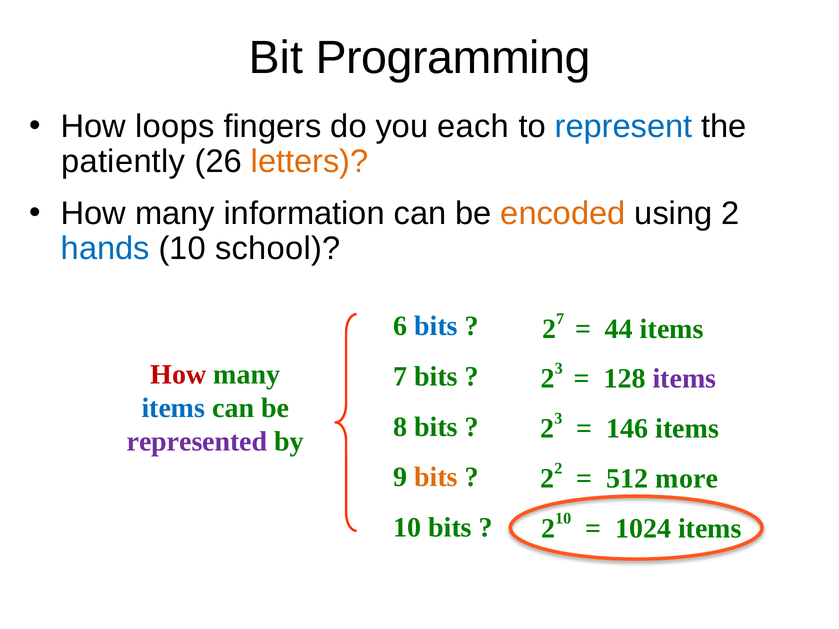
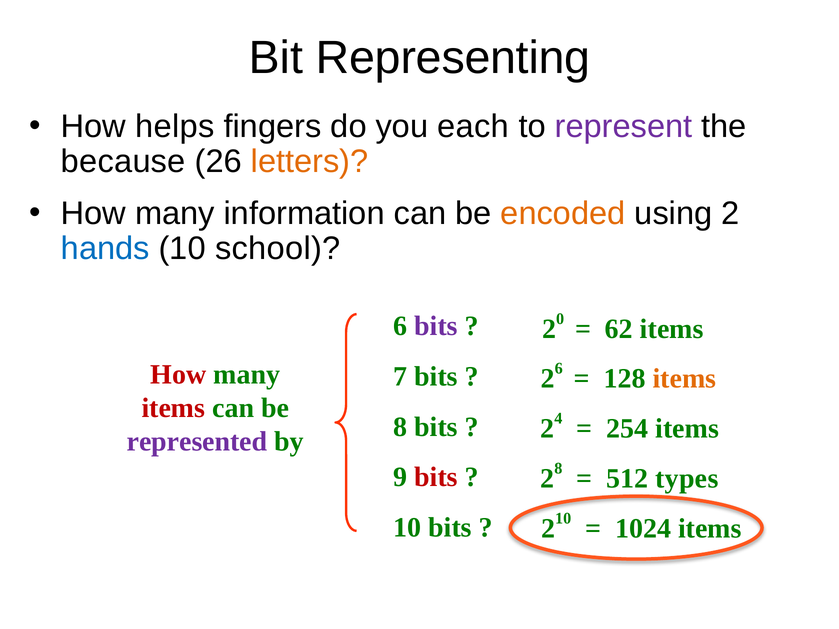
Programming: Programming -> Representing (453, 58)
loops: loops -> helps (175, 127)
represent colour: blue -> purple (624, 127)
patiently: patiently -> because (123, 162)
bits colour: blue -> purple (436, 326)
2 7: 7 -> 0 (560, 319)
44: 44 -> 62 (619, 329)
3: 3 -> 6 (559, 369)
items colour: purple -> orange (684, 379)
items colour: blue -> red (173, 408)
3: 3 -> 4 (558, 419)
146: 146 -> 254 (627, 429)
bits colour: orange -> red (436, 477)
2 2: 2 -> 8 (558, 468)
more: more -> types (687, 479)
